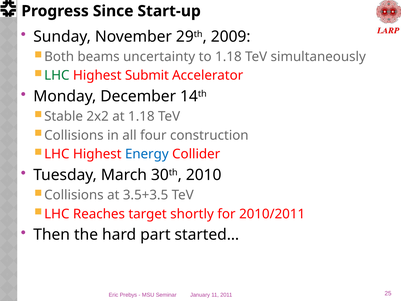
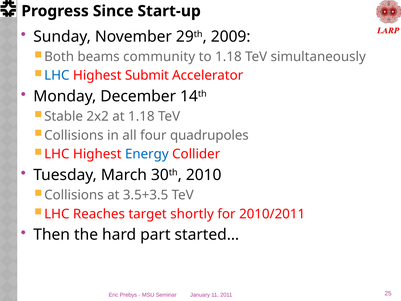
uncertainty: uncertainty -> community (159, 57)
LHC colour: green -> blue (57, 76)
construction: construction -> quadrupoles (209, 135)
